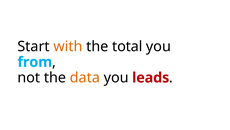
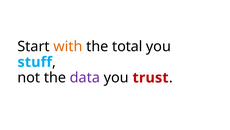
from: from -> stuff (35, 62)
data colour: orange -> purple (85, 77)
leads: leads -> trust (151, 77)
